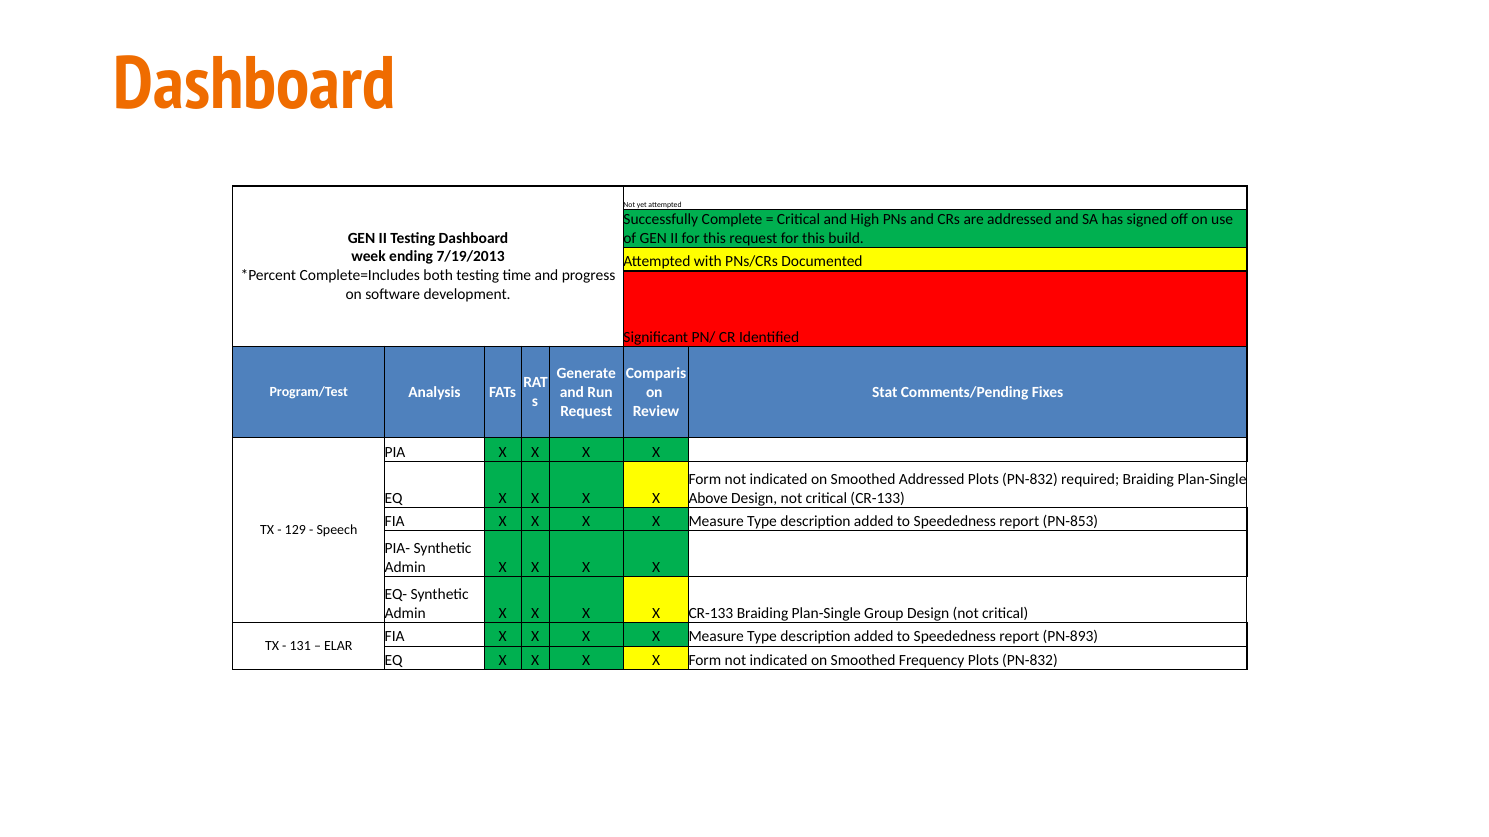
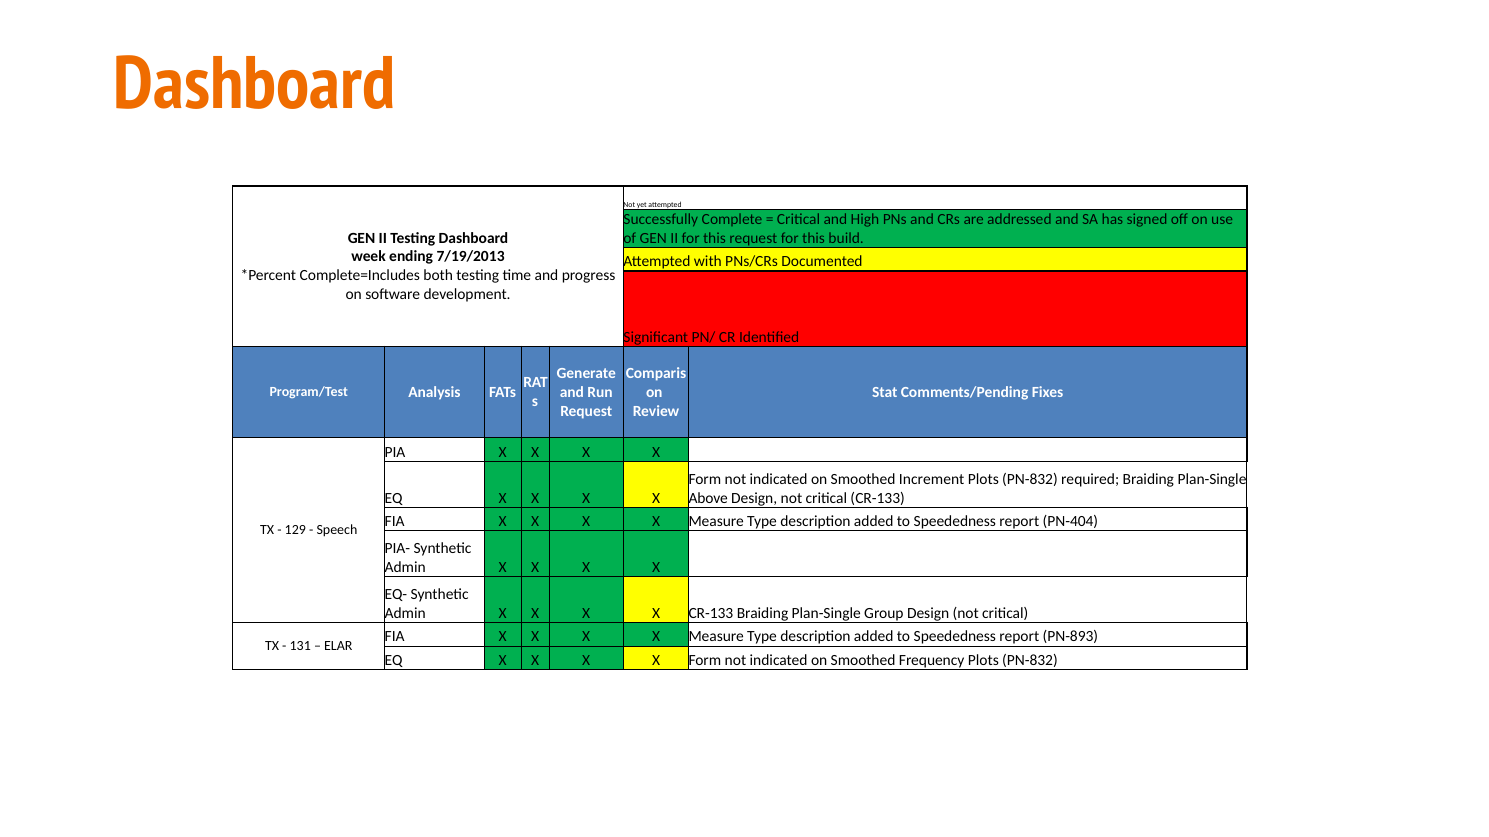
Smoothed Addressed: Addressed -> Increment (932, 479)
PN-853: PN-853 -> PN-404 (1070, 522)
